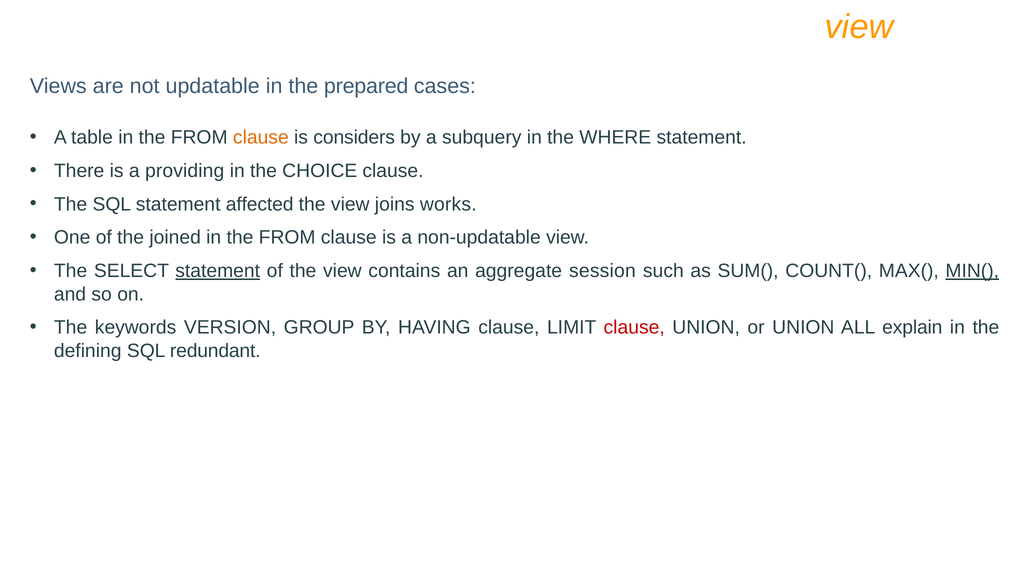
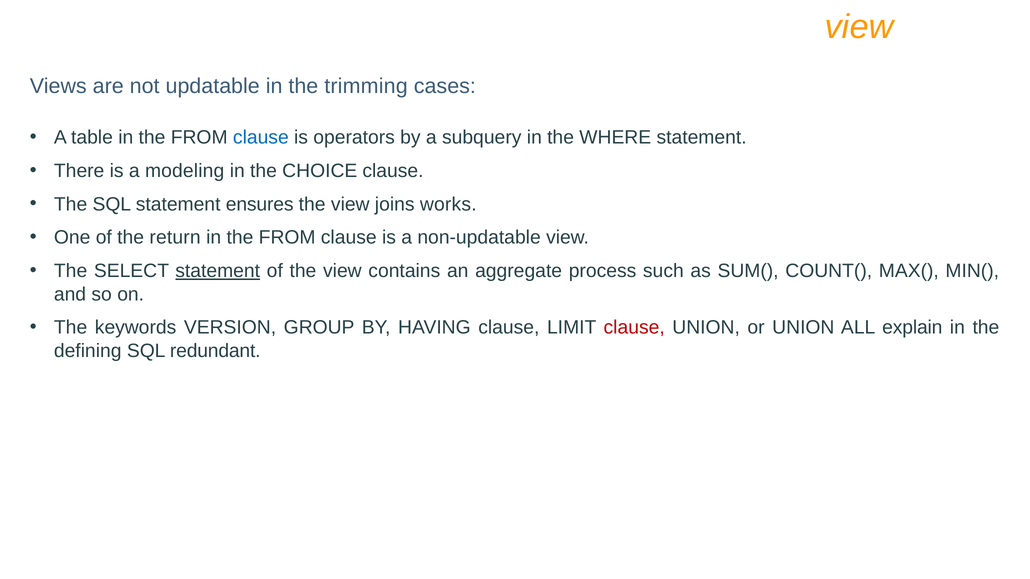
prepared: prepared -> trimming (366, 86)
clause colour: orange -> blue (261, 137)
considers: considers -> operators (354, 137)
providing: providing -> modeling (185, 171)
affected: affected -> ensures (260, 204)
joined: joined -> return (175, 238)
session: session -> process (603, 271)
MIN( underline: present -> none (972, 271)
